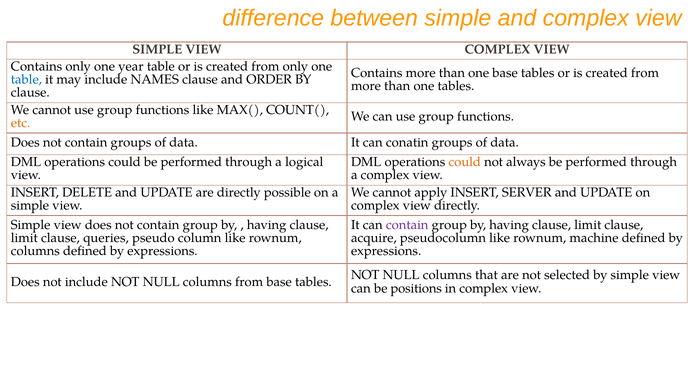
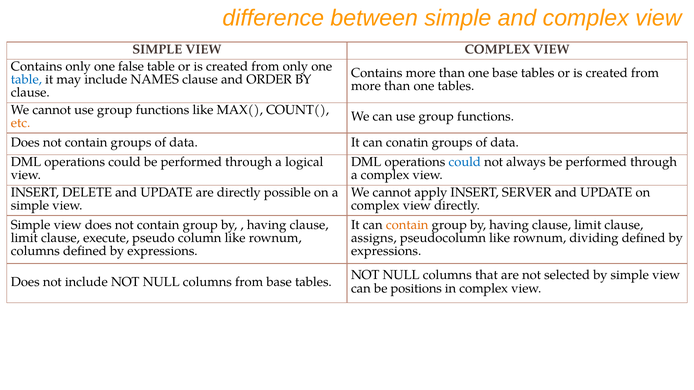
year: year -> false (131, 67)
could colour: orange -> blue (465, 162)
contain colour: purple -> orange (407, 225)
queries: queries -> execute (106, 238)
acquire: acquire -> assigns (374, 238)
machine: machine -> dividing (594, 238)
